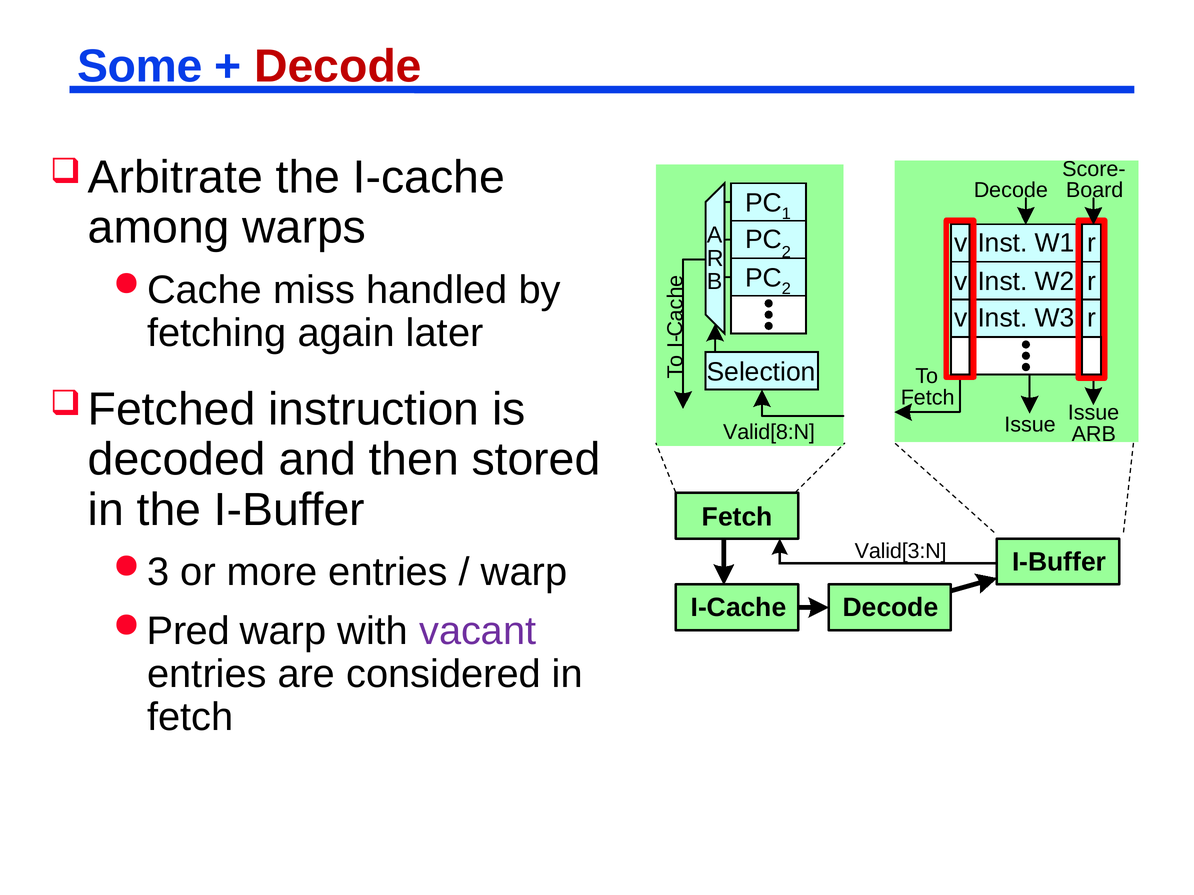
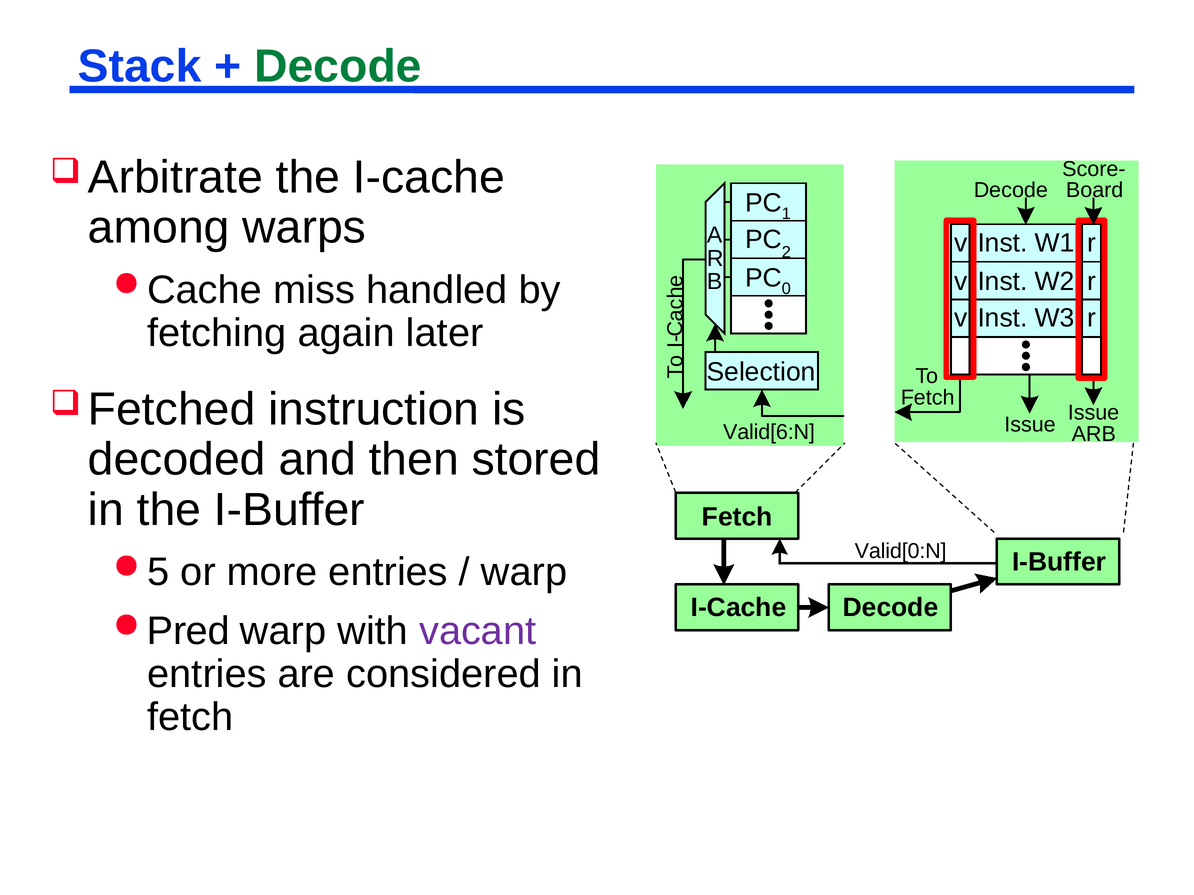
Some: Some -> Stack (140, 67)
Decode colour: red -> green (338, 67)
2: 2 -> 0 (786, 289)
Valid[8:N: Valid[8:N -> Valid[6:N (769, 432)
Valid[3:N: Valid[3:N -> Valid[0:N (901, 552)
3: 3 -> 5 (158, 573)
